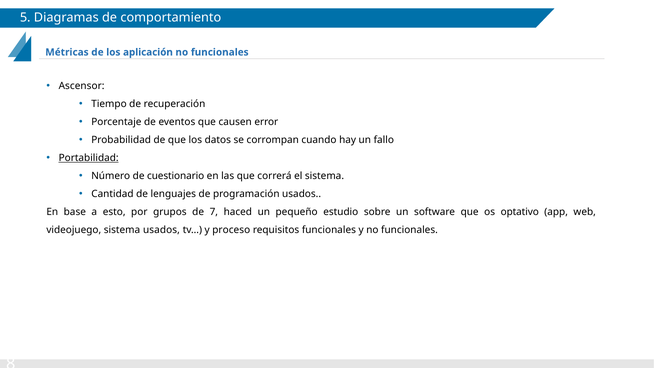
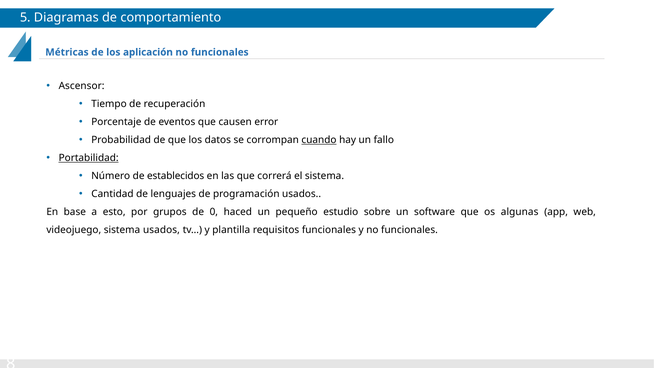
cuando underline: none -> present (319, 140)
cuestionario: cuestionario -> establecidos (176, 176)
7: 7 -> 0 (214, 212)
optativo: optativo -> algunas (520, 212)
proceso: proceso -> plantilla (231, 230)
